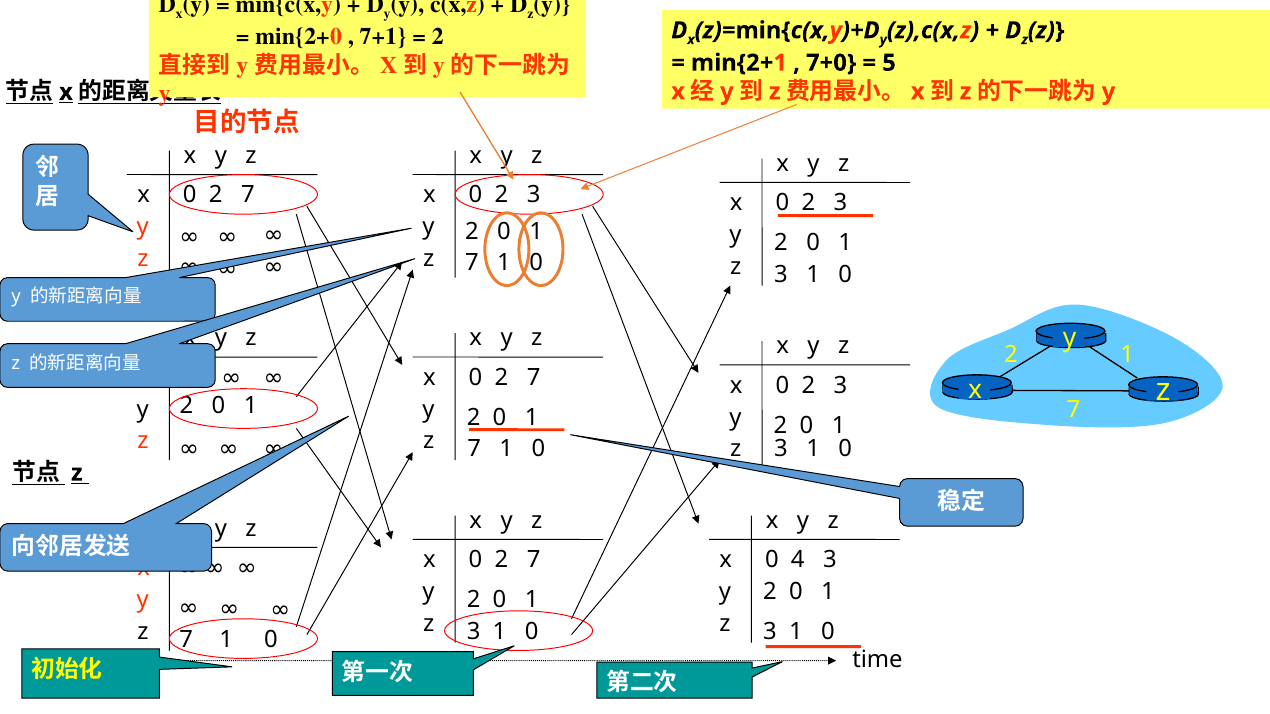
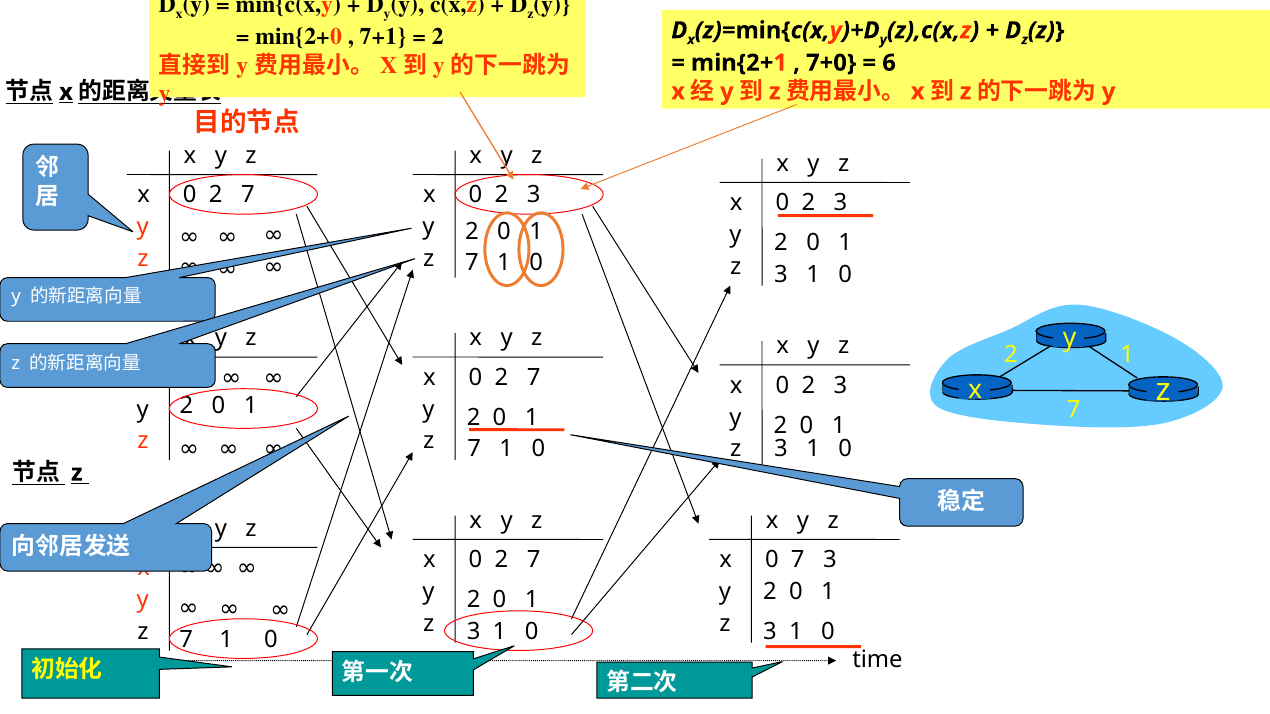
5: 5 -> 6 (889, 63)
0 4: 4 -> 7 (798, 560)
